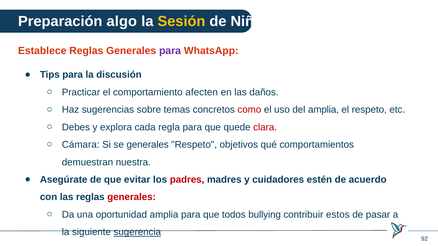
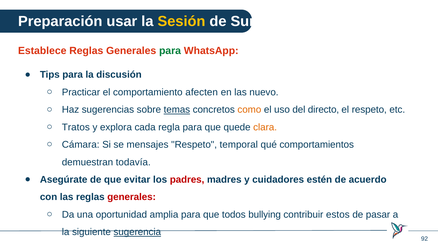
algo: algo -> usar (122, 21)
Niño: Niño -> Sure (247, 21)
para colour: purple -> green (170, 51)
daños: daños -> nuevo (264, 92)
temas underline: none -> present (177, 110)
como colour: red -> orange (249, 110)
del amplia: amplia -> directo (324, 110)
Debes: Debes -> Tratos (76, 127)
clara colour: red -> orange (265, 127)
se generales: generales -> mensajes (148, 145)
objetivos: objetivos -> temporal (239, 145)
nuestra: nuestra -> todavía (133, 162)
